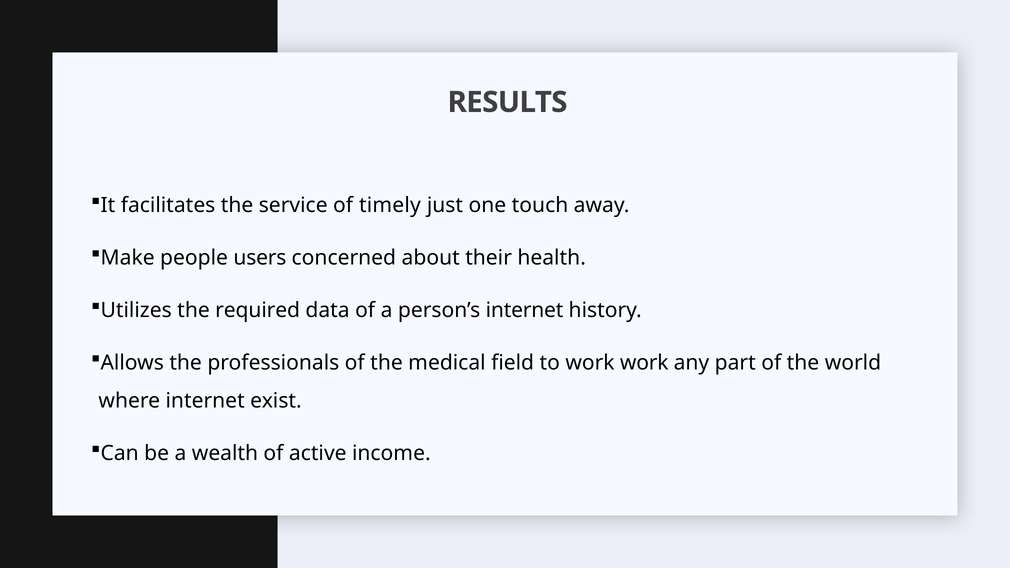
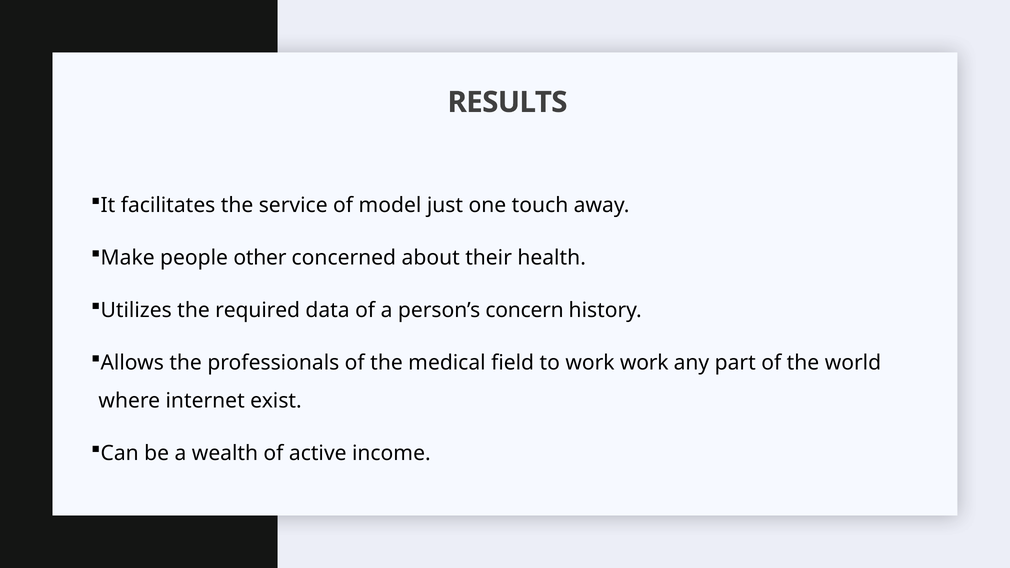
timely: timely -> model (390, 205)
users: users -> other (260, 258)
person’s internet: internet -> concern (525, 310)
